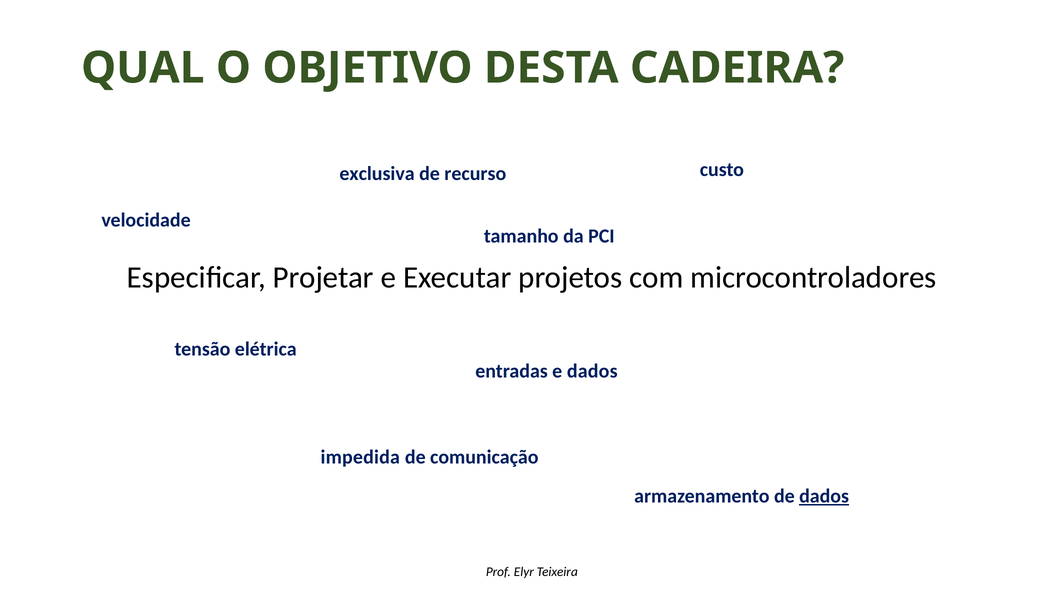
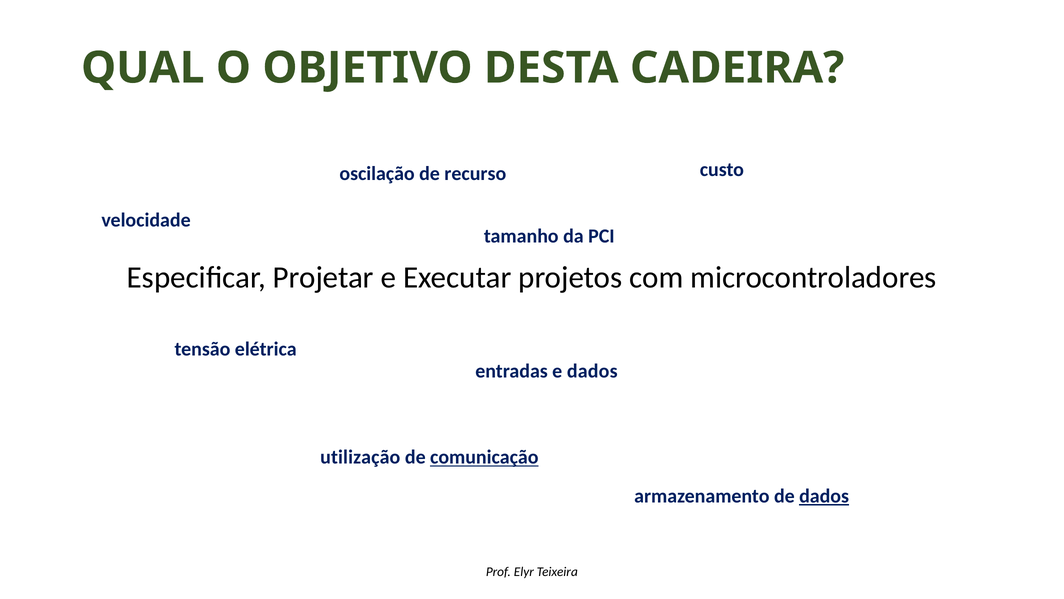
exclusiva: exclusiva -> oscilação (377, 173)
impedida: impedida -> utilização (360, 457)
comunicação underline: none -> present (484, 457)
